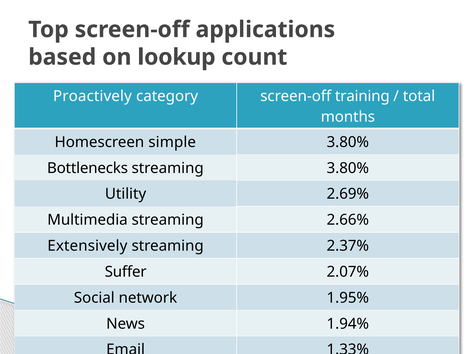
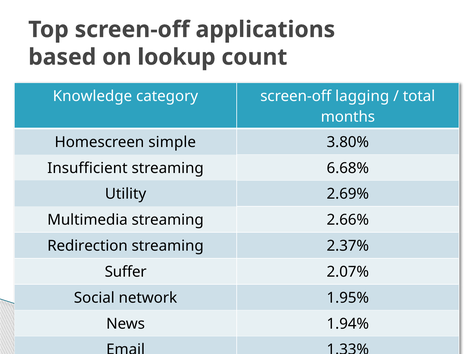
Proactively: Proactively -> Knowledge (92, 96)
training: training -> lagging (362, 96)
Bottlenecks: Bottlenecks -> Insufficient (87, 168)
streaming 3.80%: 3.80% -> 6.68% (348, 168)
Extensively: Extensively -> Redirection (87, 246)
